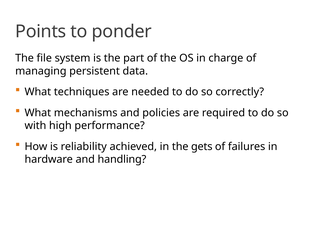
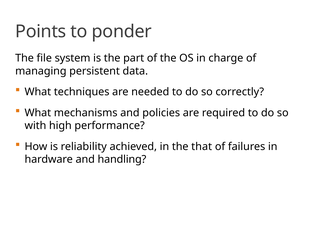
gets: gets -> that (202, 147)
